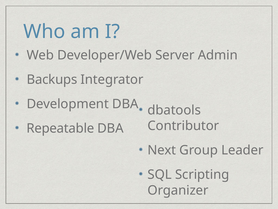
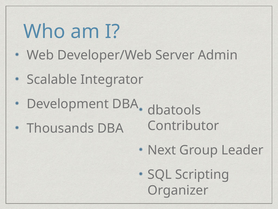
Backups: Backups -> Scalable (52, 79)
Repeatable: Repeatable -> Thousands (60, 128)
